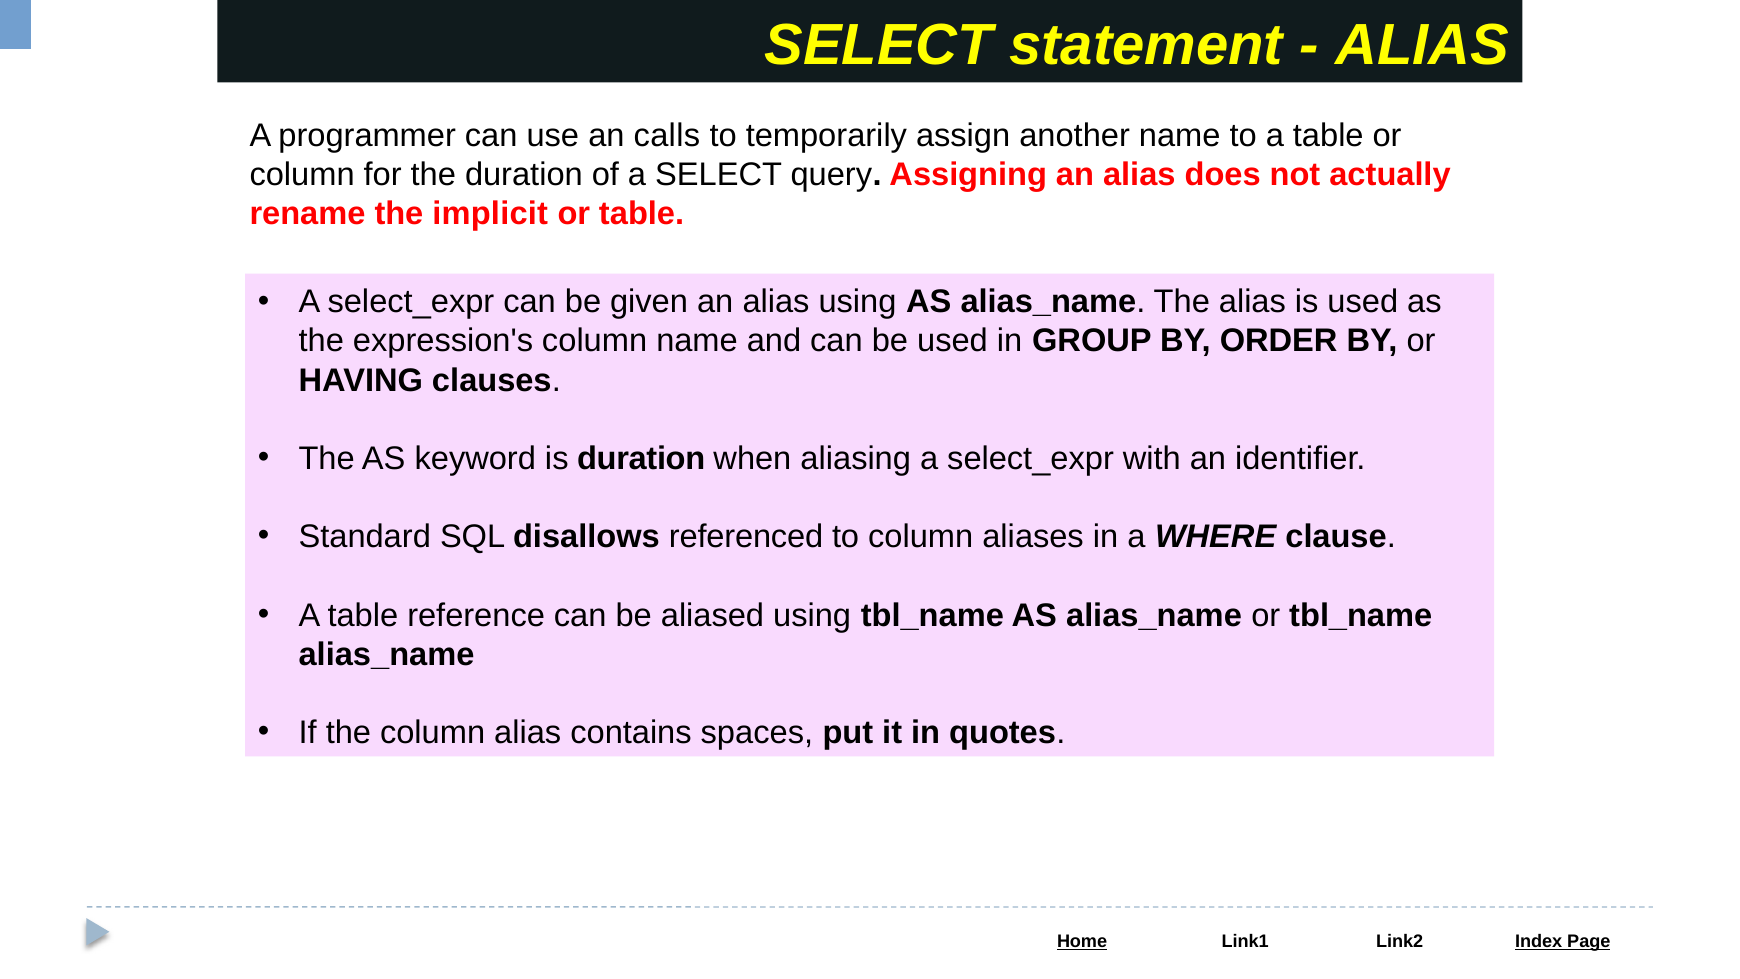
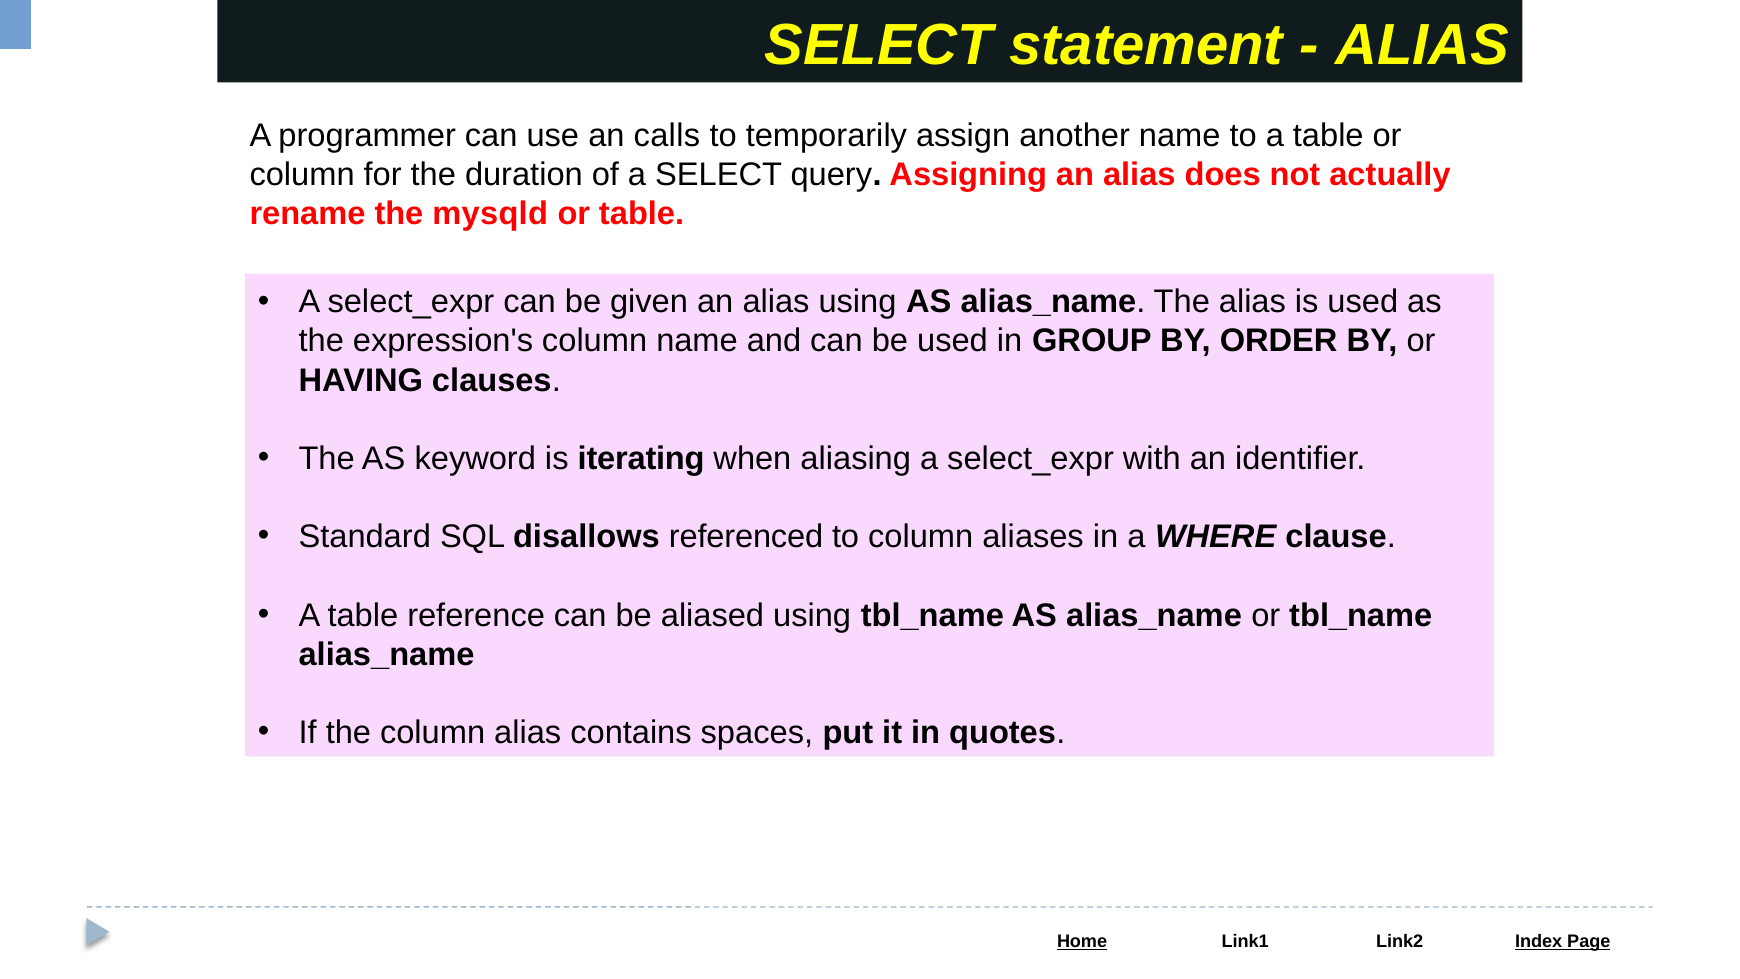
implicit: implicit -> mysqld (490, 214)
is duration: duration -> iterating (641, 459)
